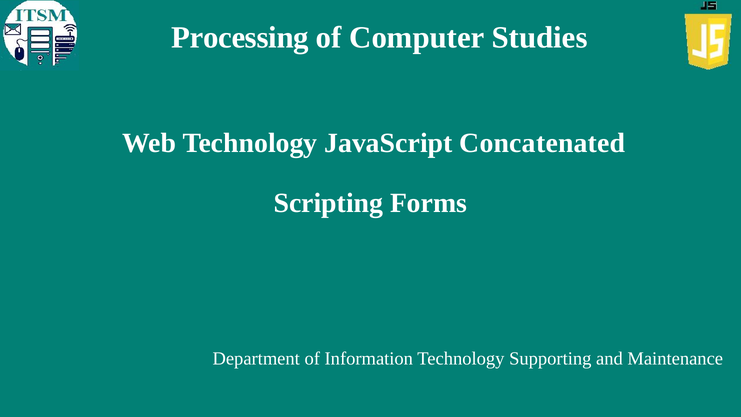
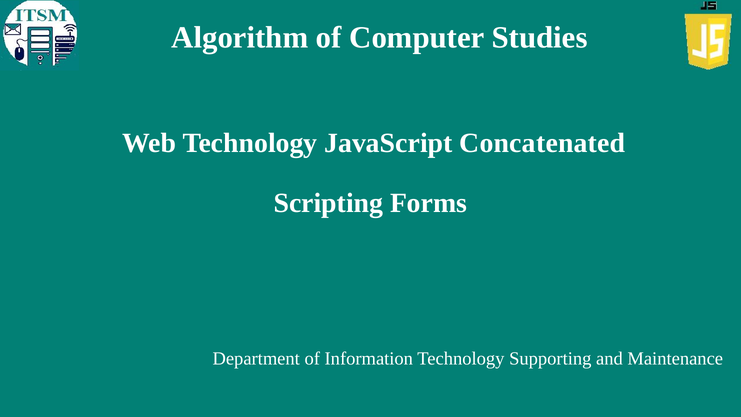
Processing: Processing -> Algorithm (240, 37)
